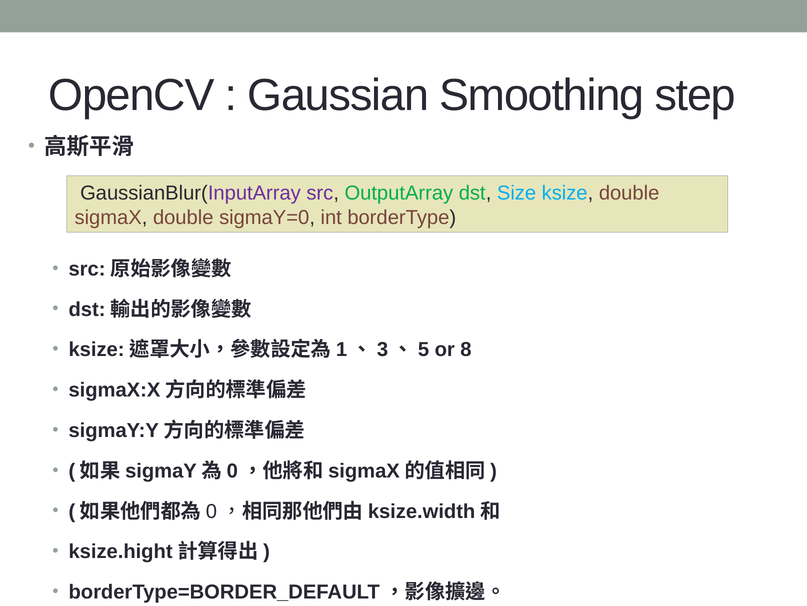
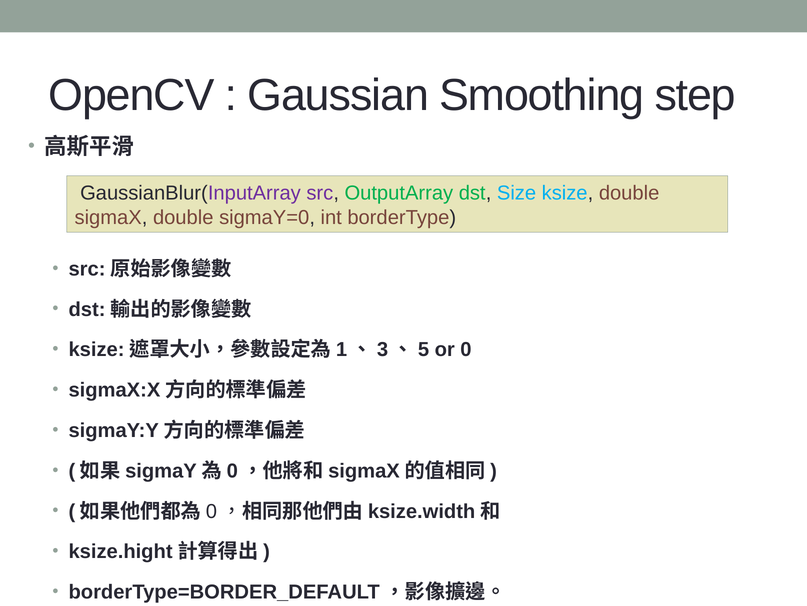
8: 8 -> 0 (466, 349)
